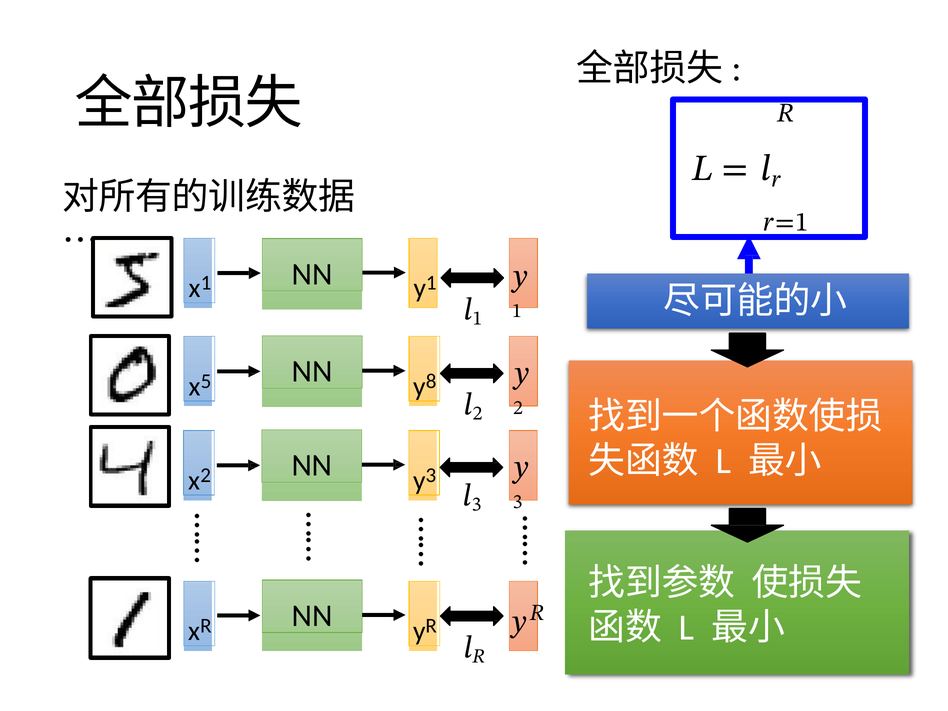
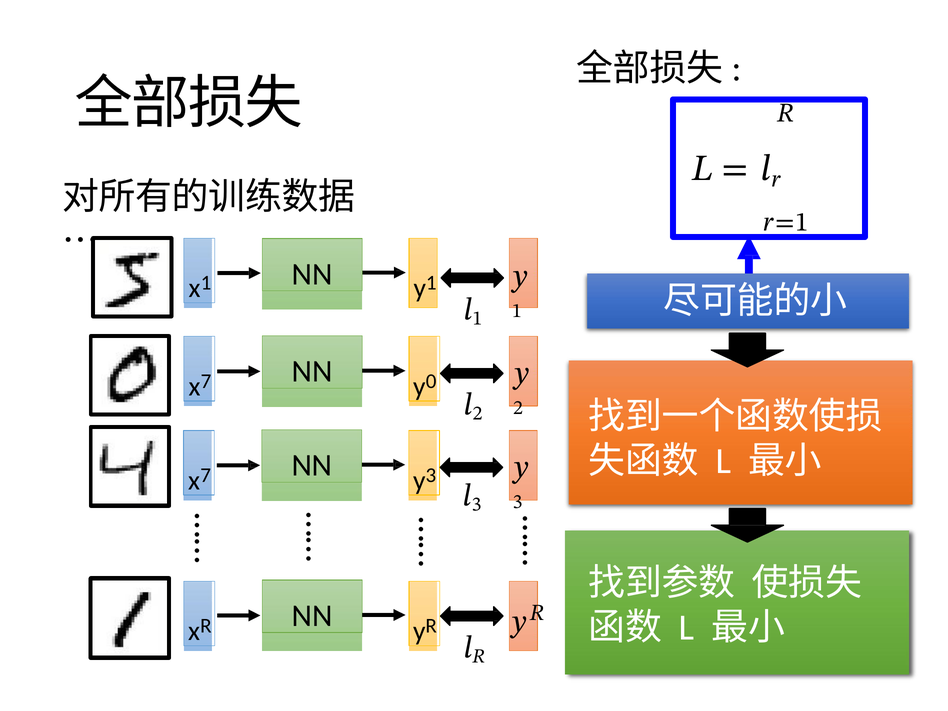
5: 5 -> 7 (206, 381)
8: 8 -> 0 (431, 381)
2: 2 -> 7 (206, 475)
